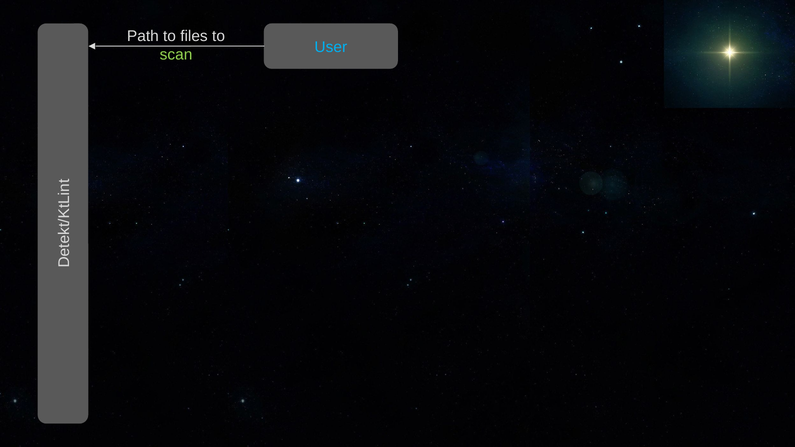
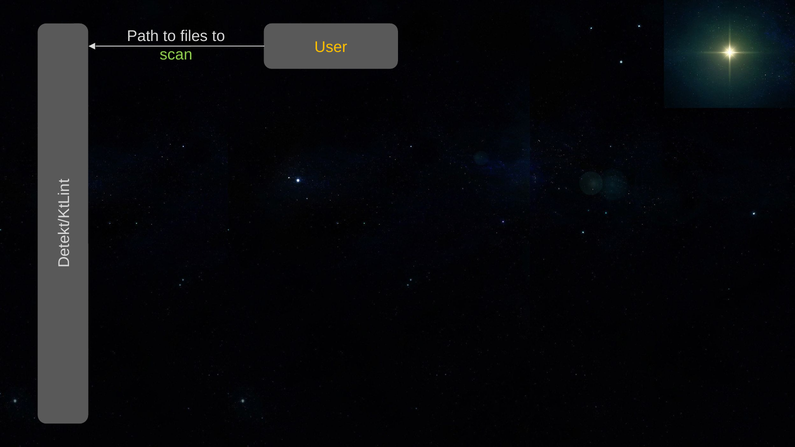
User colour: light blue -> yellow (331, 47)
